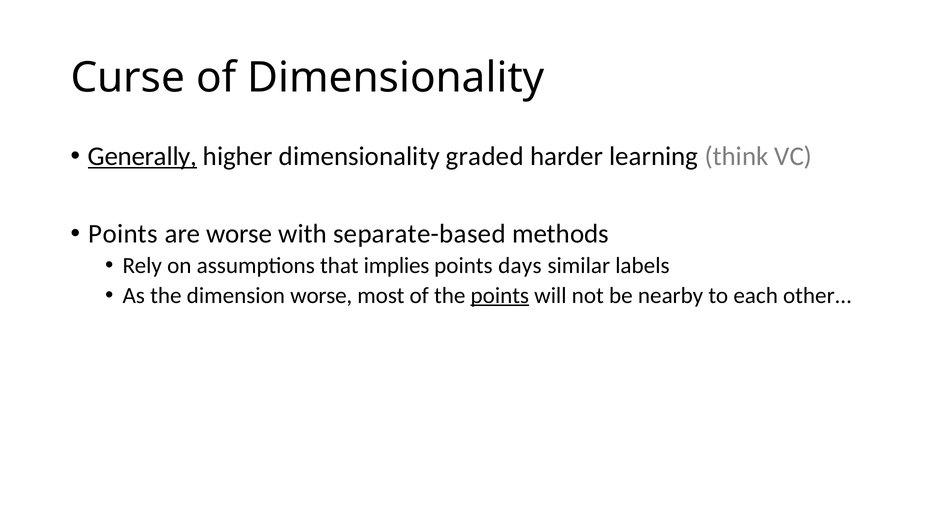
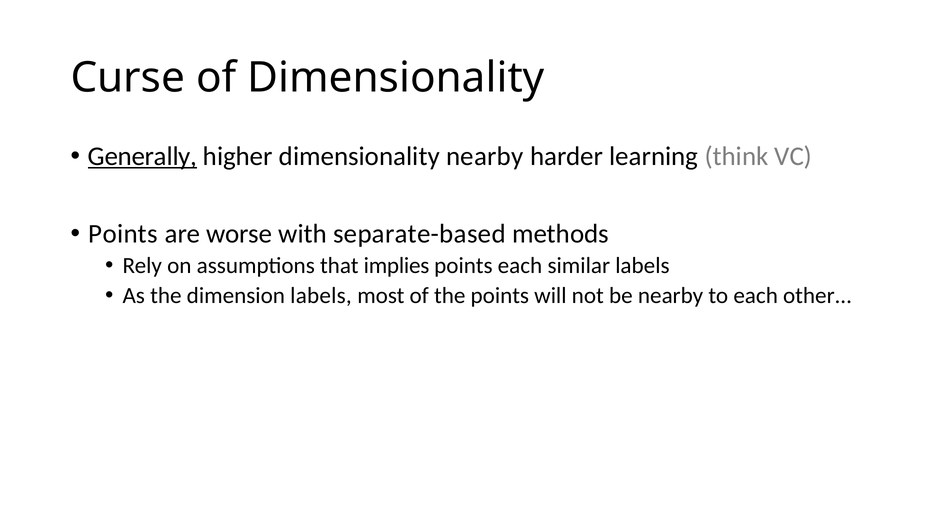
dimensionality graded: graded -> nearby (485, 156)
points days: days -> each (520, 266)
dimension worse: worse -> labels (321, 296)
points underline: present -> none (500, 296)
